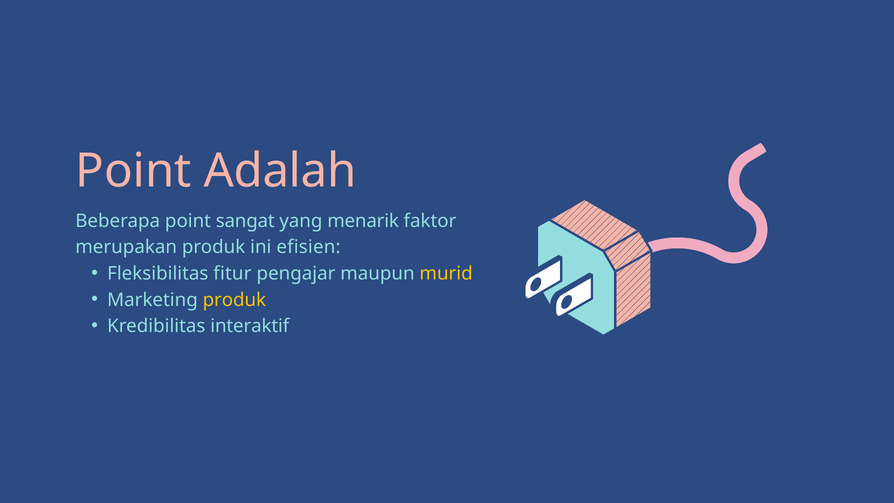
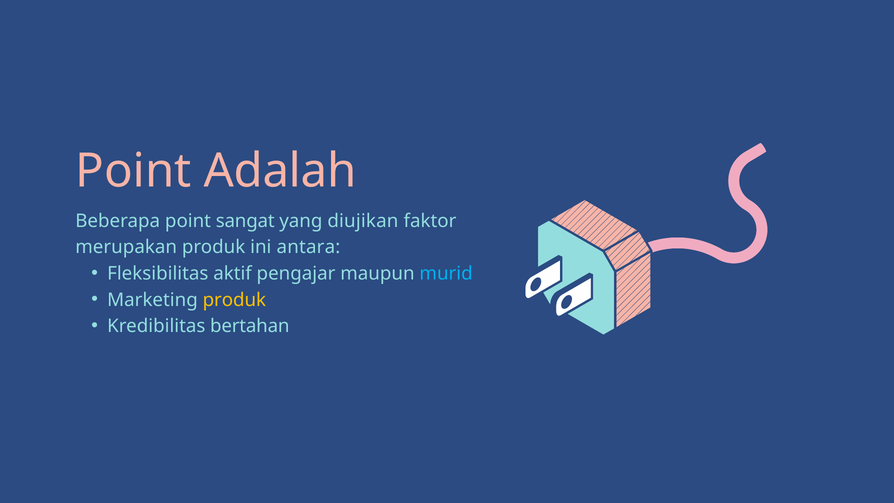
menarik: menarik -> diujikan (363, 221)
efisien: efisien -> antara (308, 247)
fitur: fitur -> aktif (233, 273)
murid colour: yellow -> light blue (446, 273)
interaktif: interaktif -> bertahan (250, 326)
